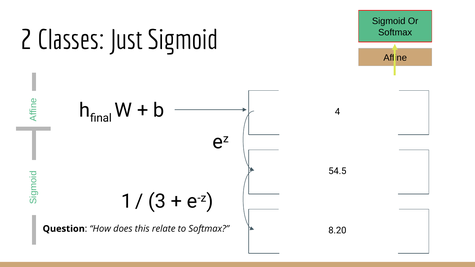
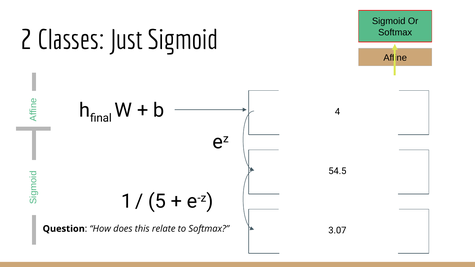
3: 3 -> 5 (157, 201)
8.20: 8.20 -> 3.07 (337, 231)
